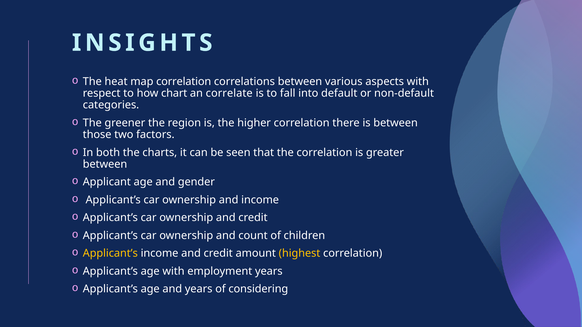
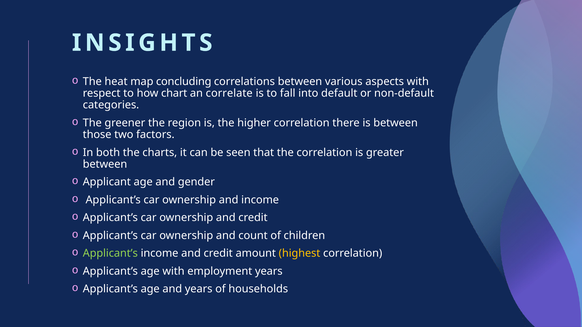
map correlation: correlation -> concluding (184, 82)
Applicant’s colour: yellow -> light green (110, 254)
considering: considering -> households (258, 289)
